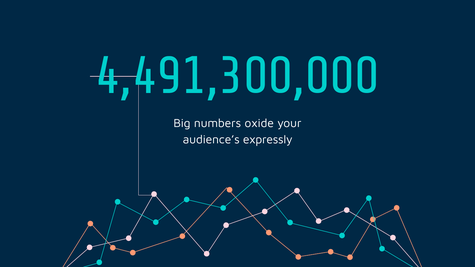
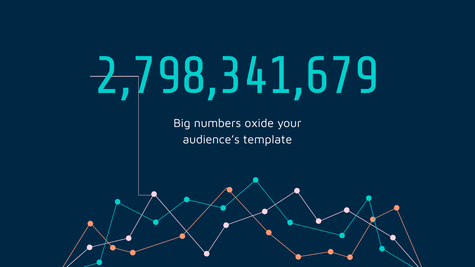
4,491,300,000: 4,491,300,000 -> 2,798,341,679 (237, 76)
expressly: expressly -> template (268, 140)
